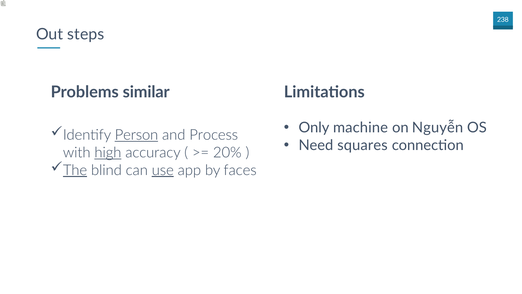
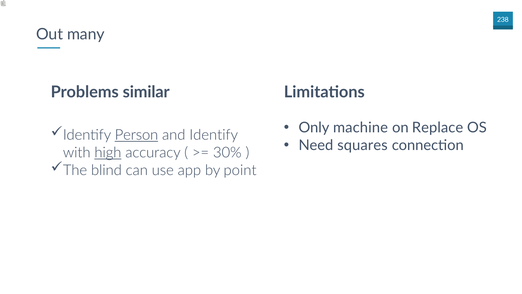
steps: steps -> many (86, 34)
Nguyễn: Nguyễn -> Replace (438, 128)
and Process: Process -> Identify (214, 135)
20%: 20% -> 30% (227, 152)
The underline: present -> none (75, 170)
use underline: present -> none (163, 170)
faces: faces -> point (240, 170)
